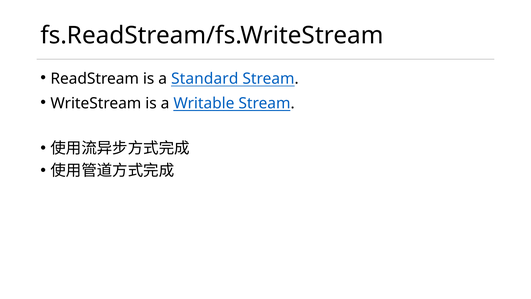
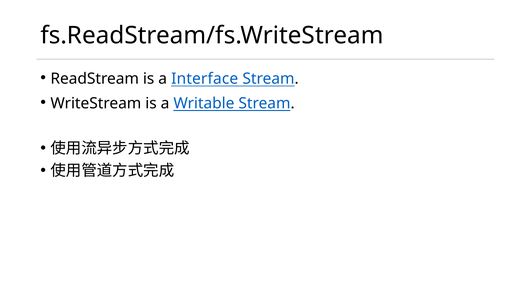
Standard: Standard -> Interface (205, 79)
